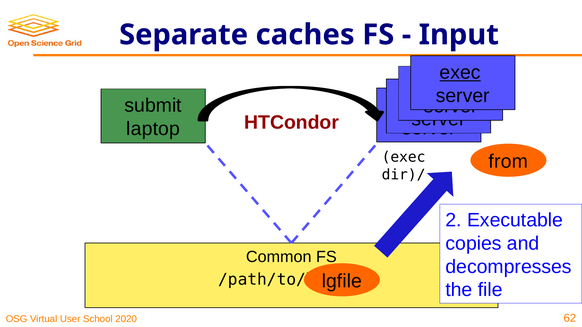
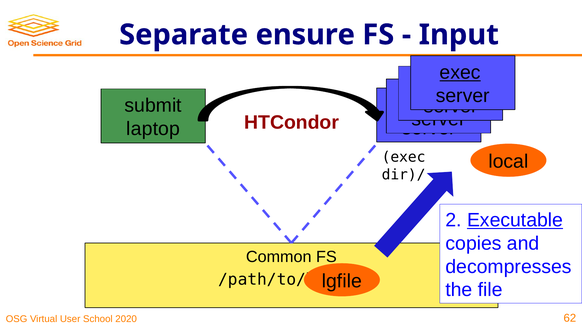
caches: caches -> ensure (305, 35)
from: from -> local (508, 162)
Executable underline: none -> present (515, 220)
